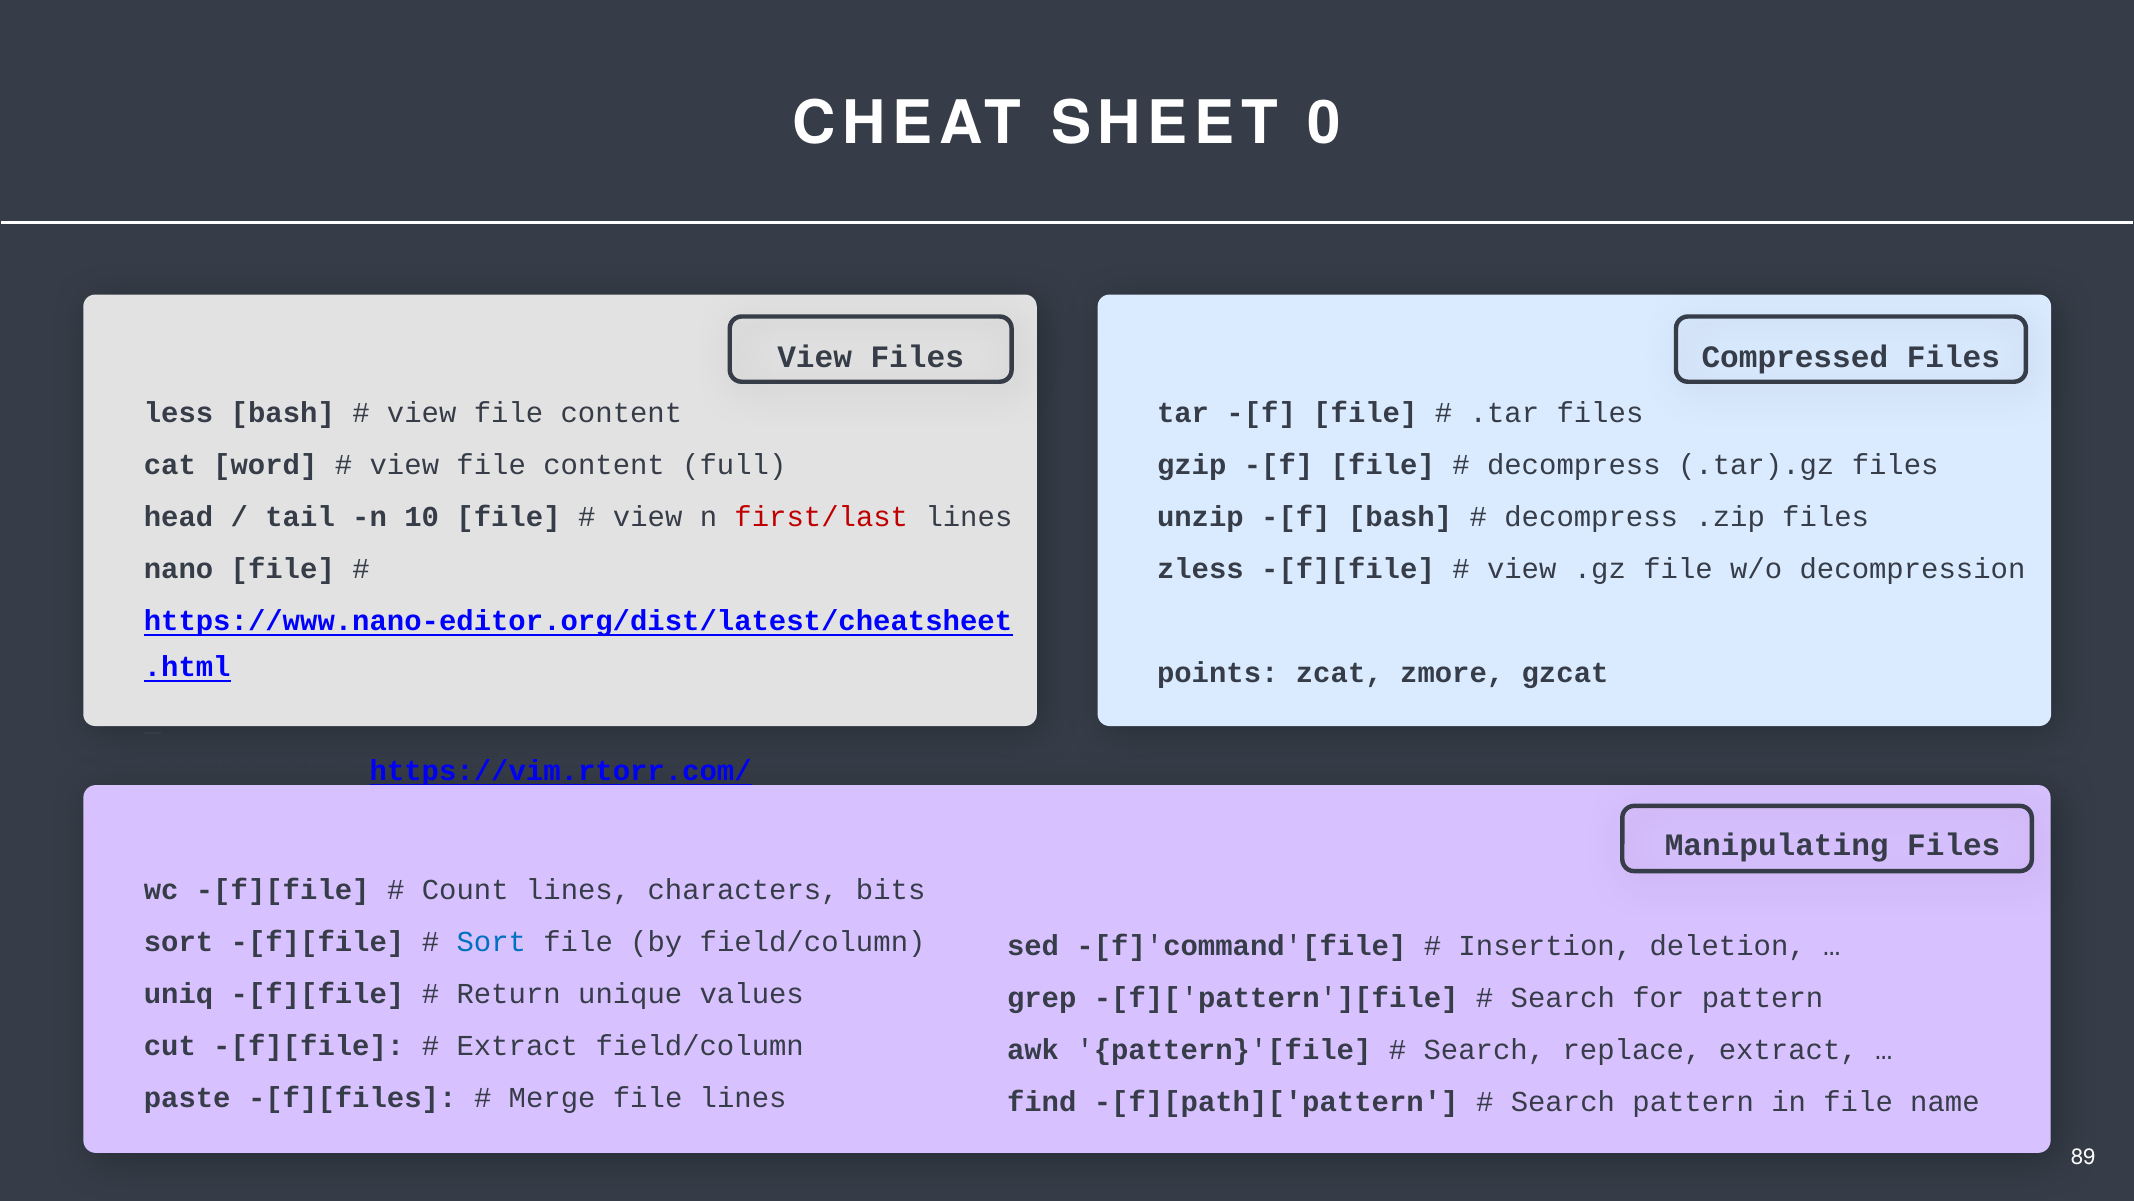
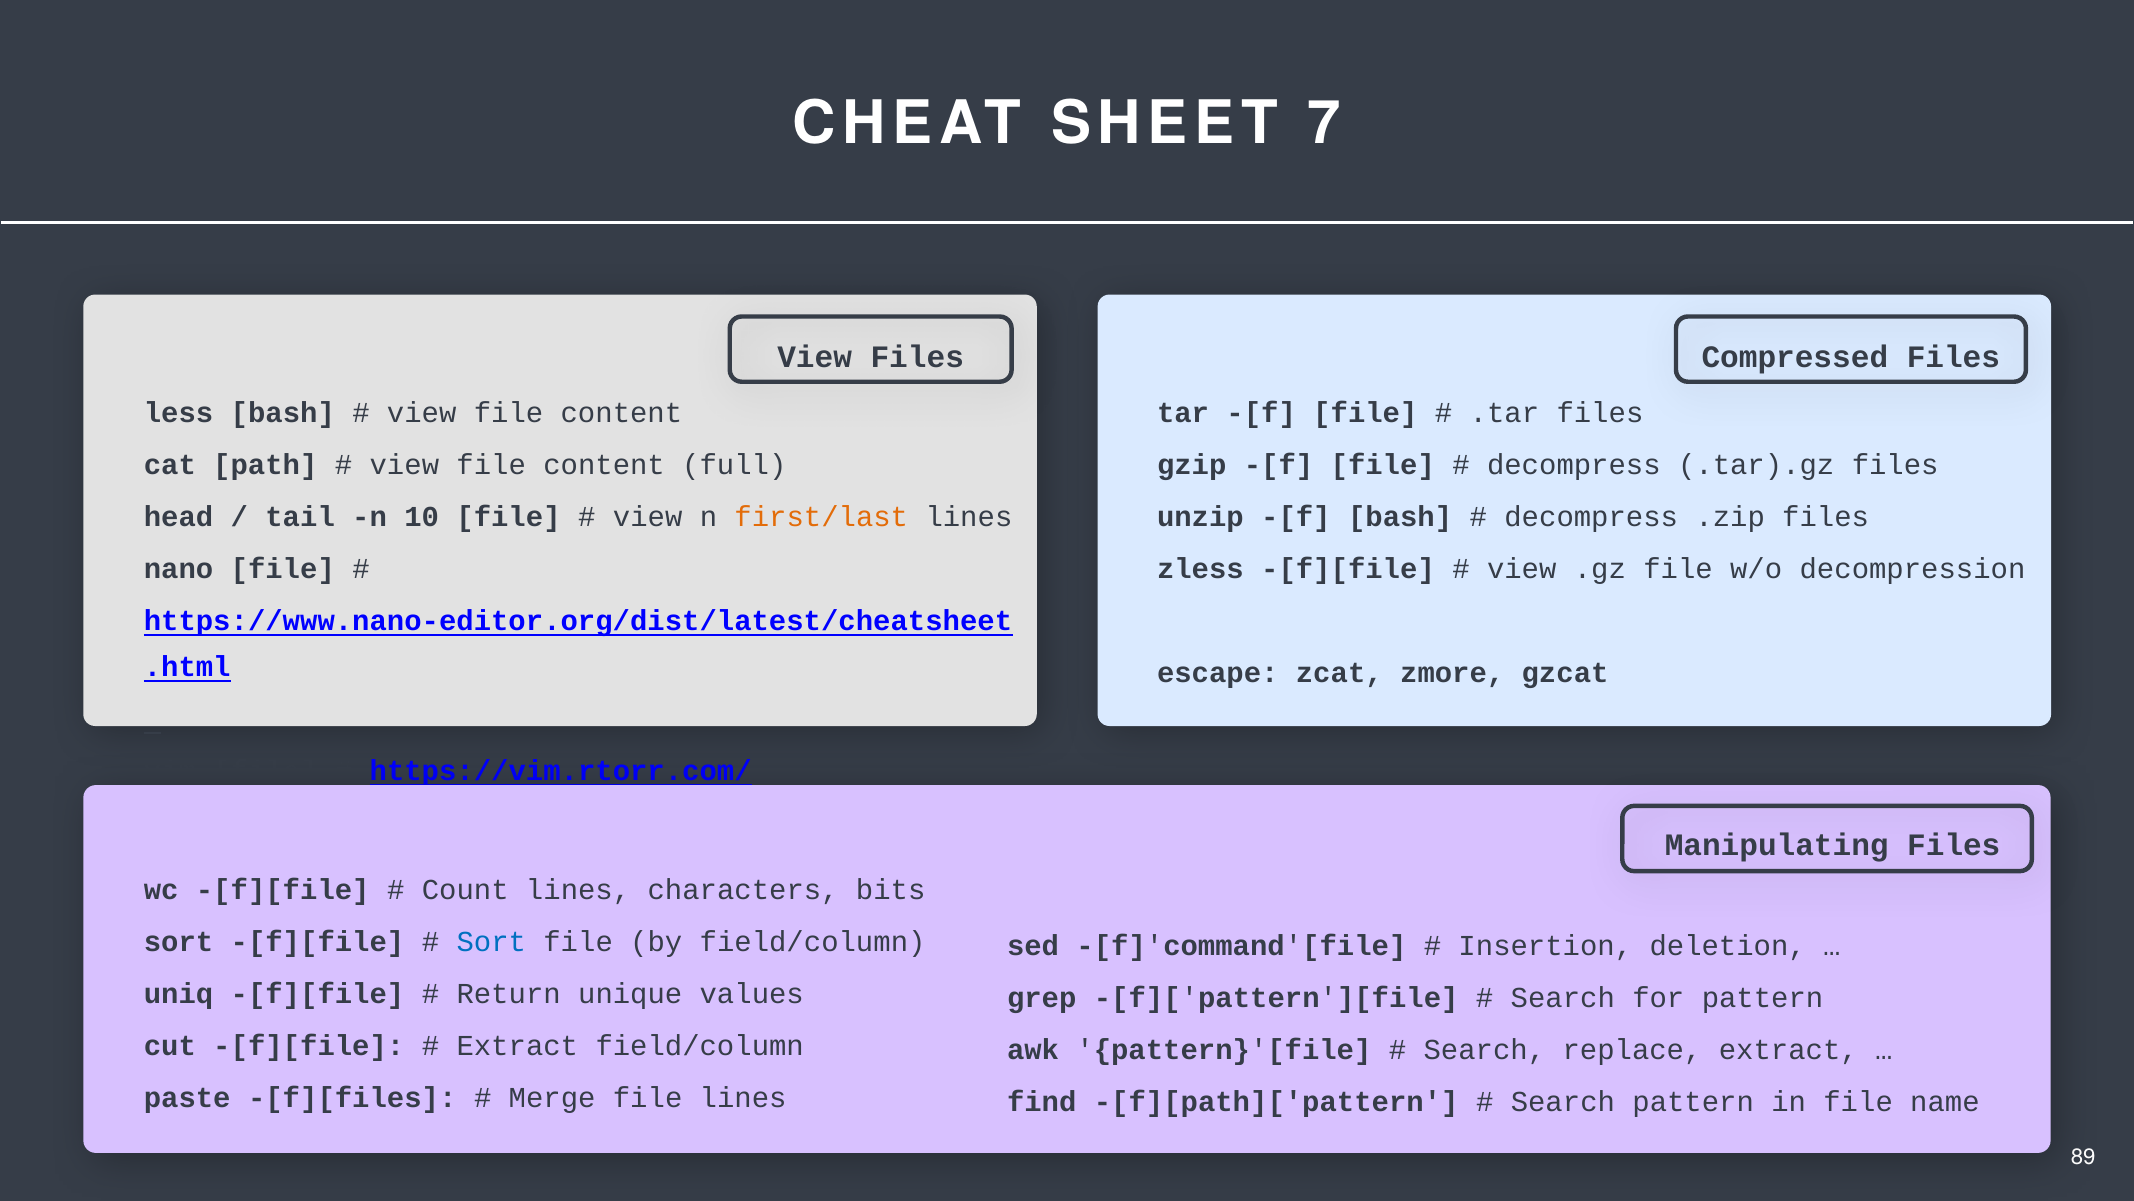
0: 0 -> 7 (1324, 124)
word: word -> path (265, 465)
first/last colour: red -> orange (821, 517)
points: points -> escape (1218, 673)
